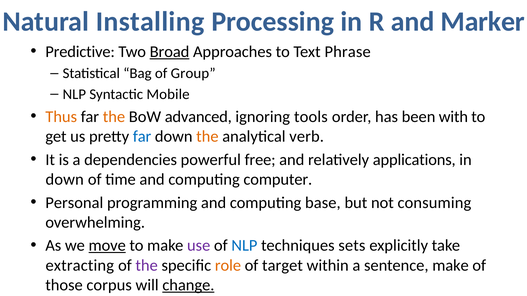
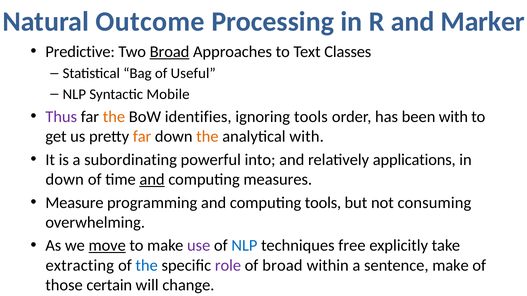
Installing: Installing -> Outcome (150, 22)
Phrase: Phrase -> Classes (348, 52)
Group: Group -> Useful (193, 74)
Thus colour: orange -> purple (61, 117)
advanced: advanced -> identifies (198, 117)
far colour: blue -> orange (142, 137)
analytical verb: verb -> with (307, 137)
dependencies: dependencies -> subordinating (131, 160)
free: free -> into (260, 160)
and underline: none -> present (152, 180)
computer: computer -> measures (278, 180)
Personal: Personal -> Measure (74, 203)
computing base: base -> tools (323, 203)
sets: sets -> free (352, 246)
the colour: purple -> blue (147, 266)
role colour: orange -> purple (228, 266)
of target: target -> broad (282, 266)
corpus: corpus -> certain (109, 285)
change underline: present -> none (188, 285)
